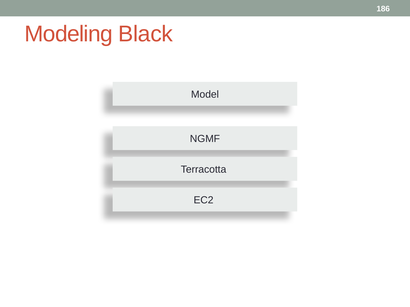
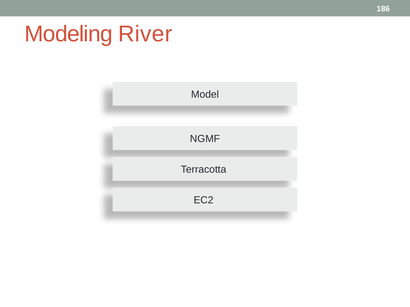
Black: Black -> River (145, 34)
